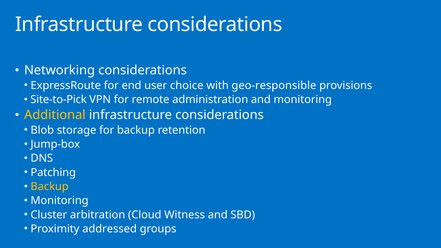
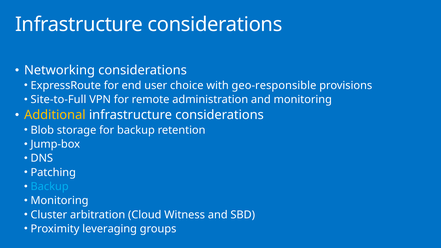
Site-to-Pick: Site-to-Pick -> Site-to-Full (58, 100)
Backup colour: yellow -> light blue (50, 187)
addressed: addressed -> leveraging (110, 229)
